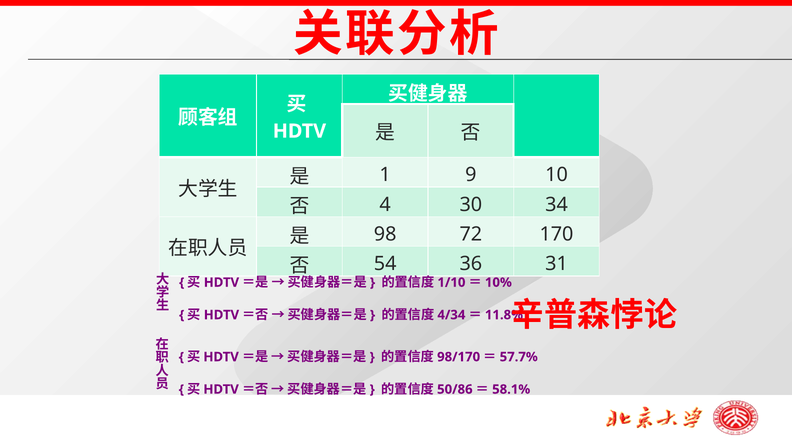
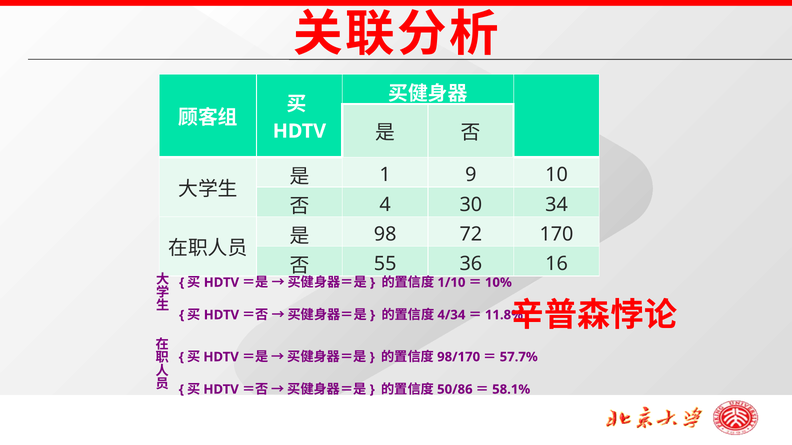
54: 54 -> 55 (385, 264)
31: 31 -> 16 (557, 264)
